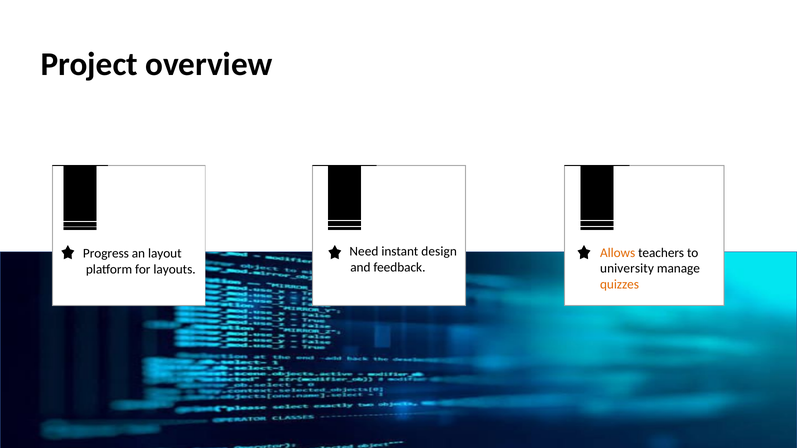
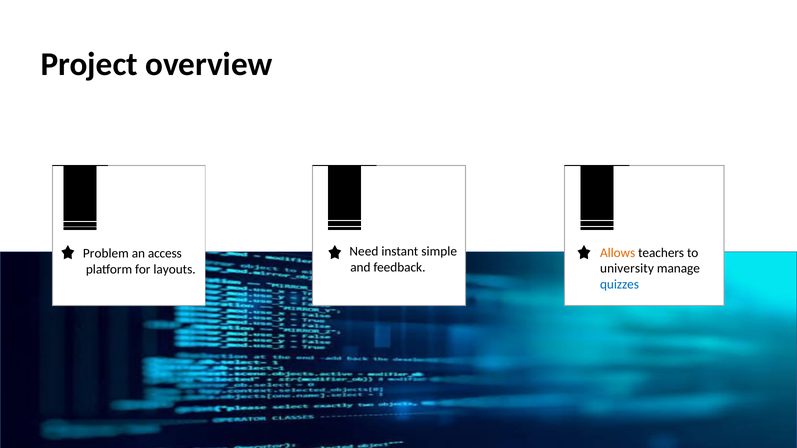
design: design -> simple (439, 252)
Progress: Progress -> Problem (106, 254)
layout: layout -> access (165, 254)
quizzes colour: orange -> blue (620, 285)
